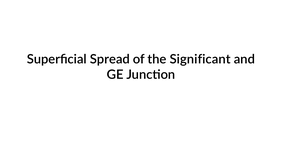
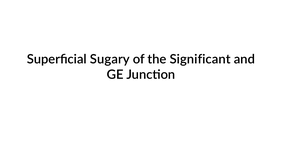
Spread: Spread -> Sugary (110, 59)
